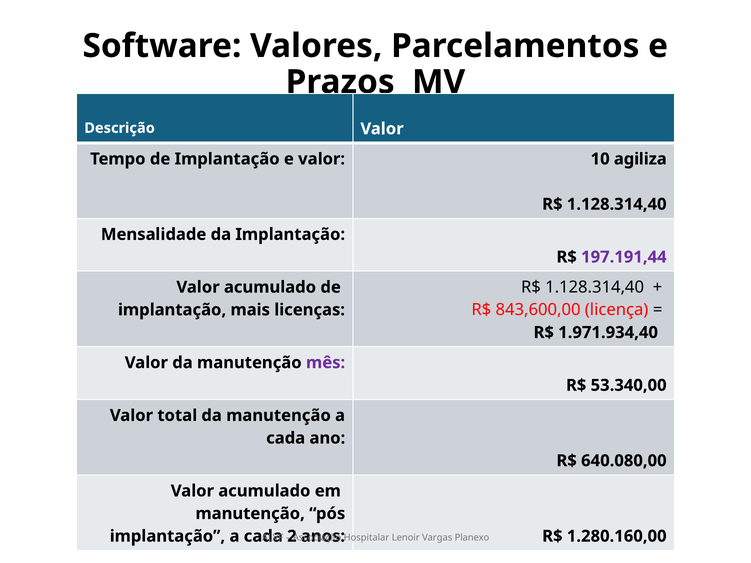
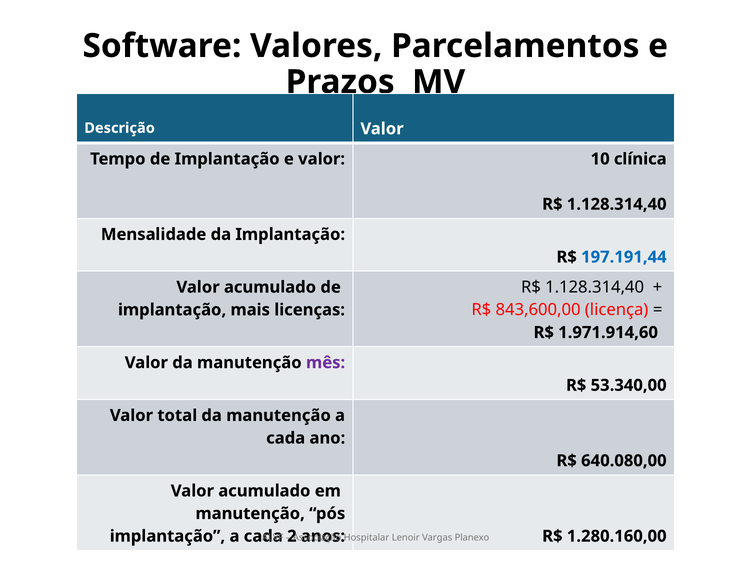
agiliza: agiliza -> clínica (640, 159)
197.191,44 colour: purple -> blue (624, 257)
1.971.934,40: 1.971.934,40 -> 1.971.914,60 (608, 333)
